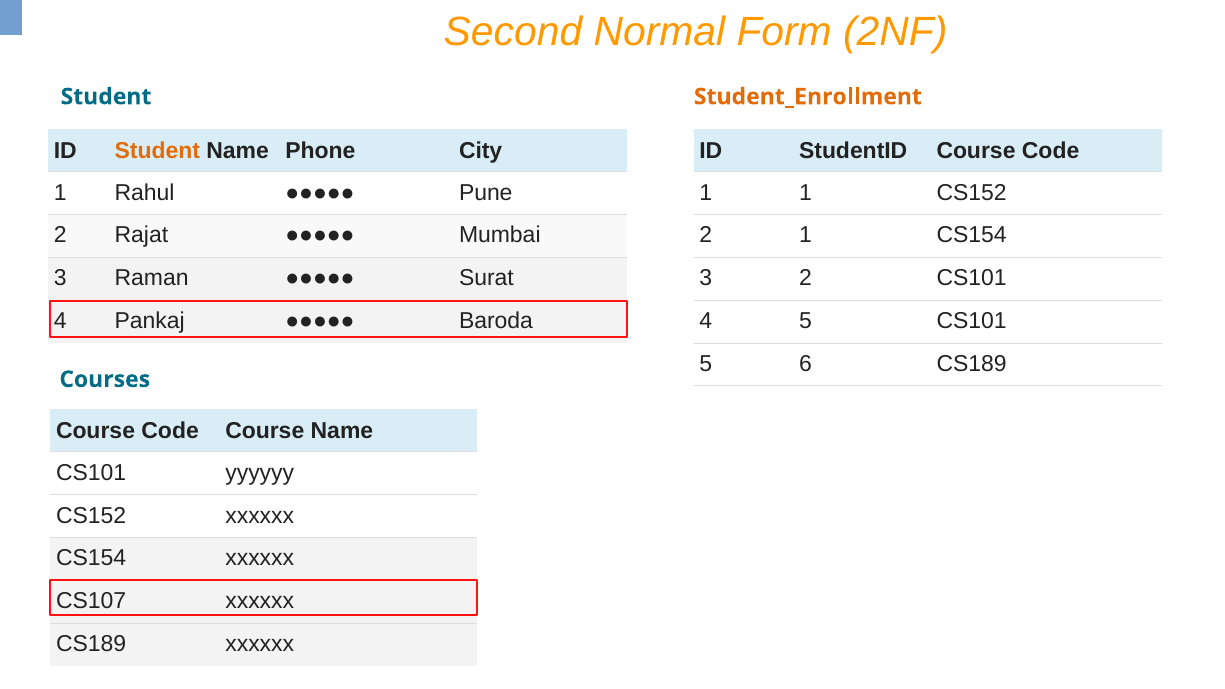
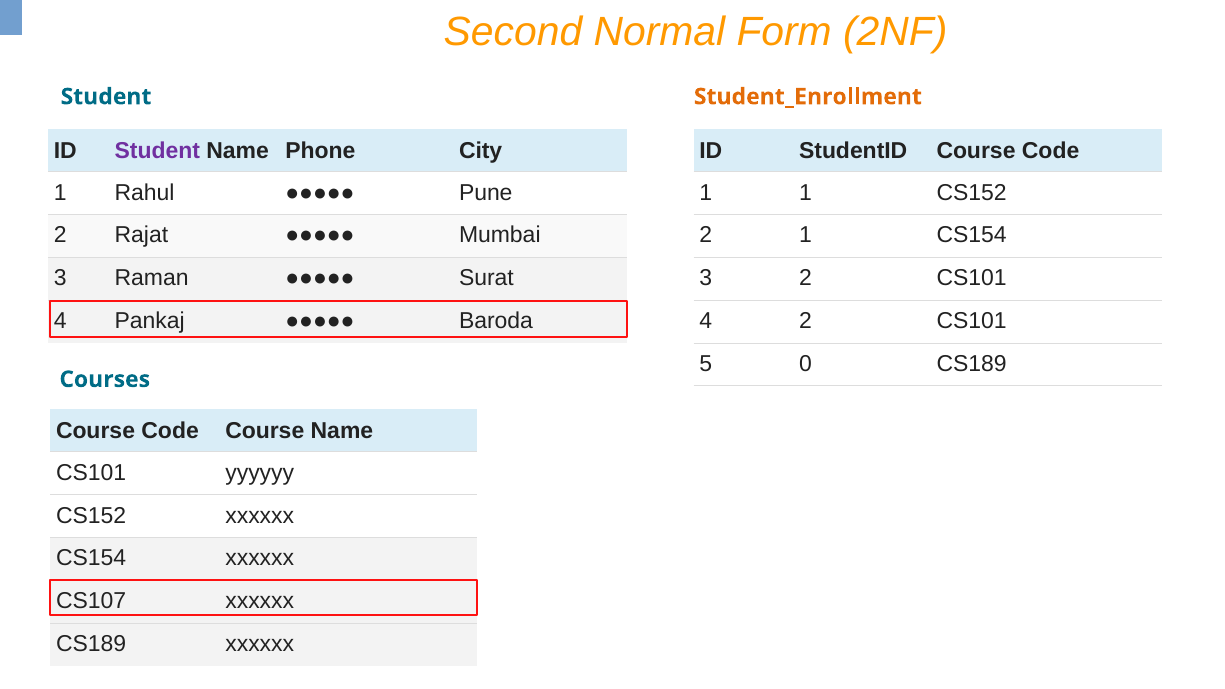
Student colour: orange -> purple (157, 151)
4 5: 5 -> 2 (805, 321)
6: 6 -> 0 (805, 364)
